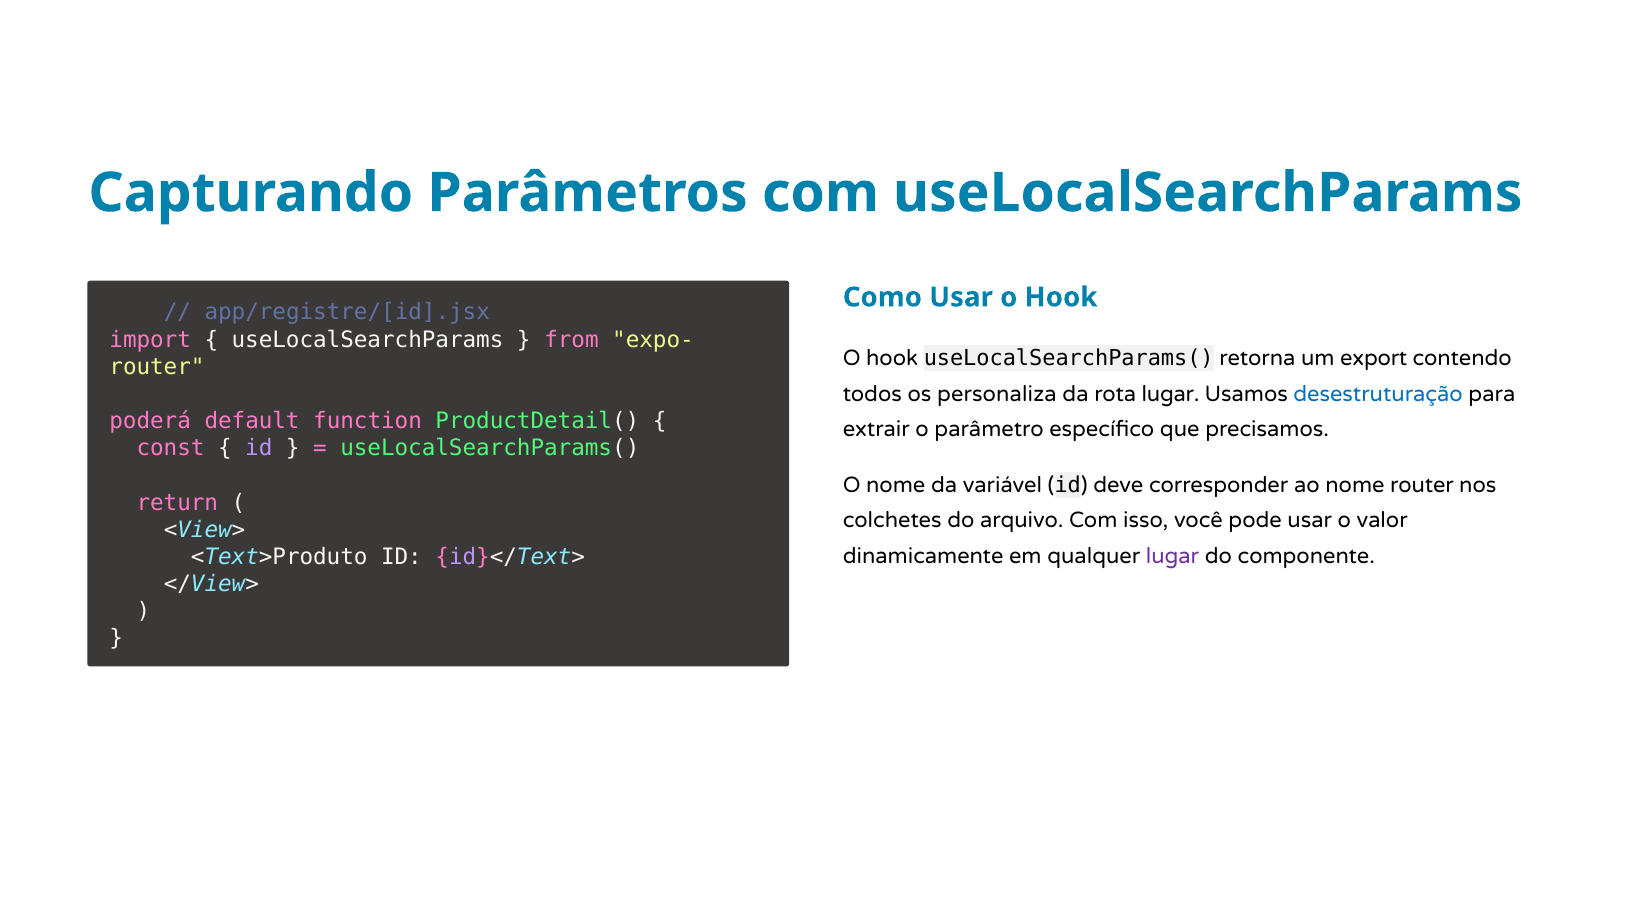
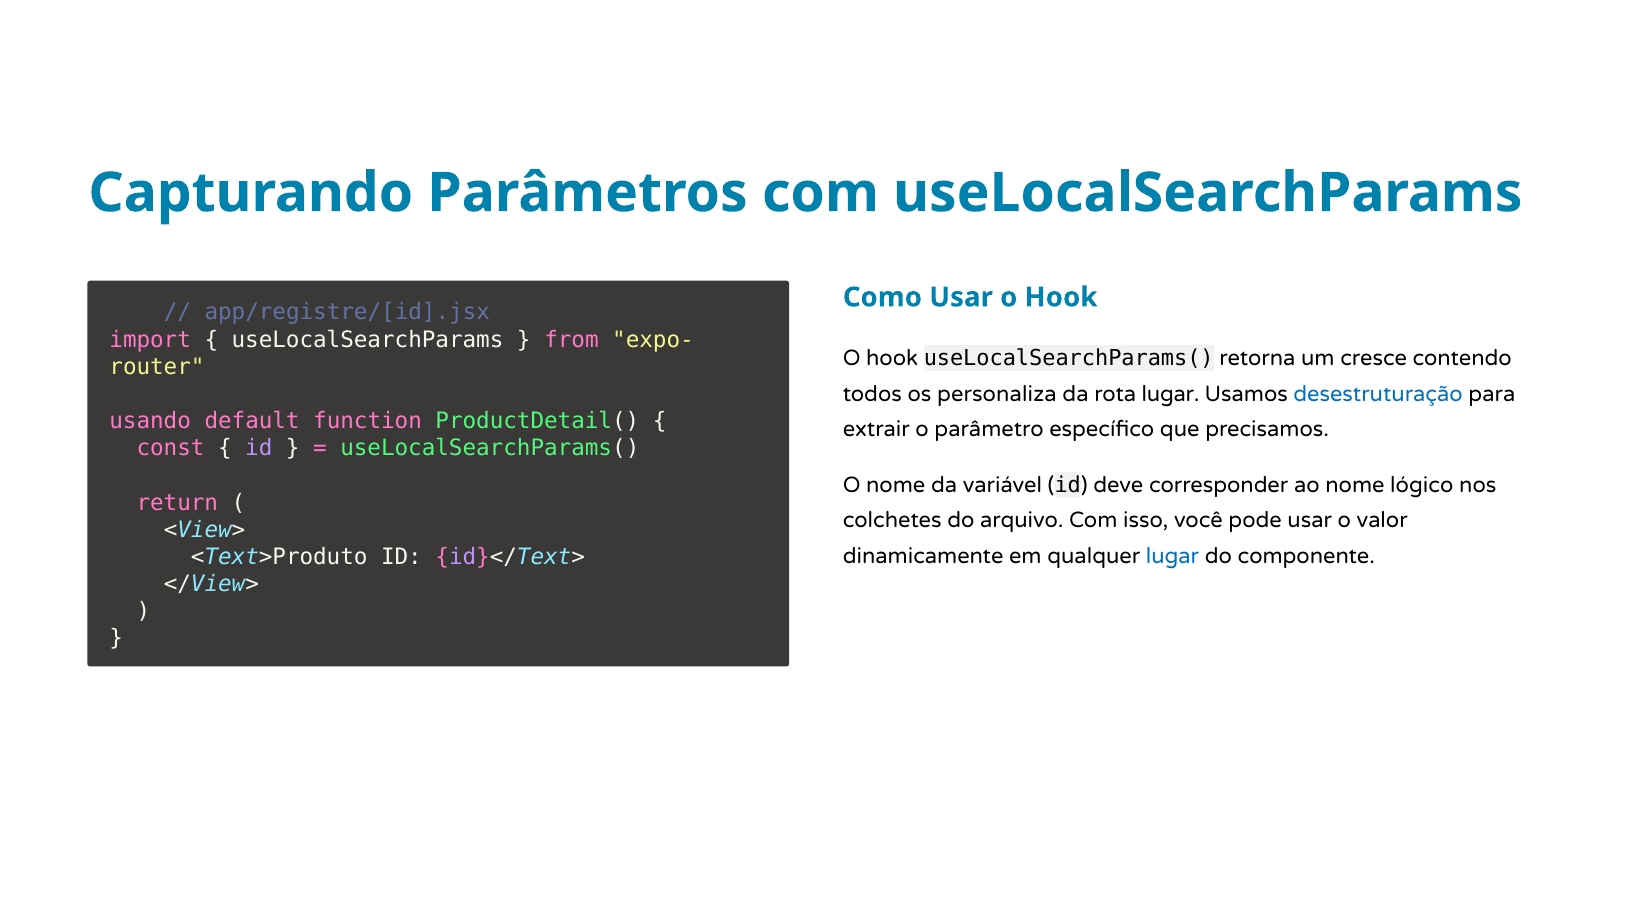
export: export -> cresce (1374, 358)
poderá: poderá -> usando (150, 421)
nome router: router -> lógico (1422, 485)
lugar colour: purple -> blue (1173, 556)
